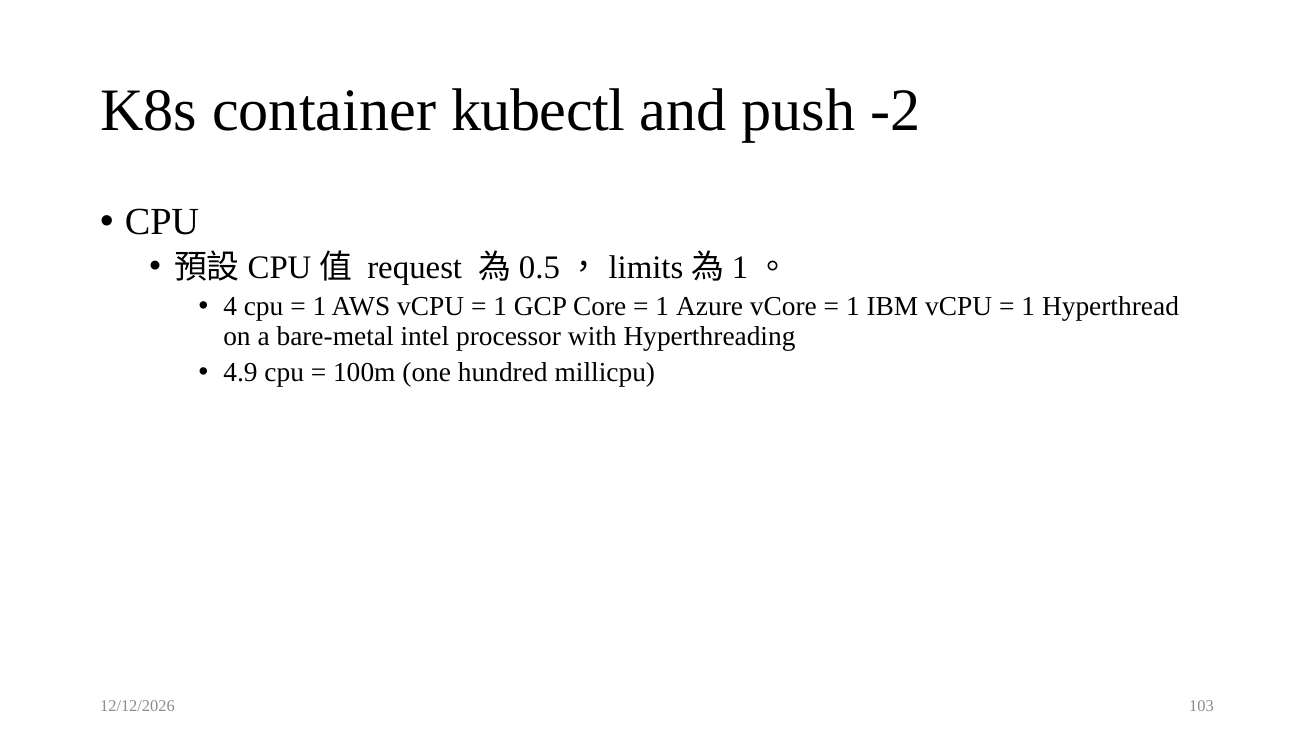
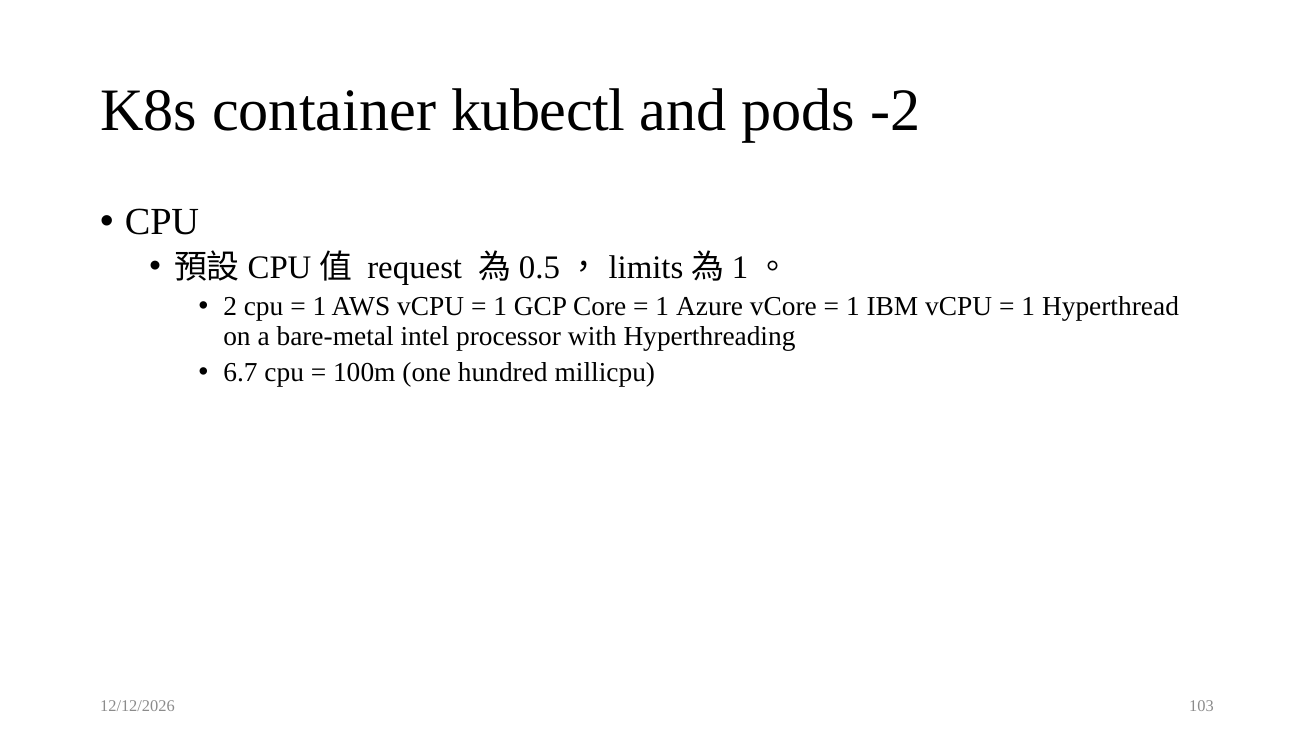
push: push -> pods (799, 110)
4: 4 -> 2 (230, 307)
4.9: 4.9 -> 6.7 (240, 373)
